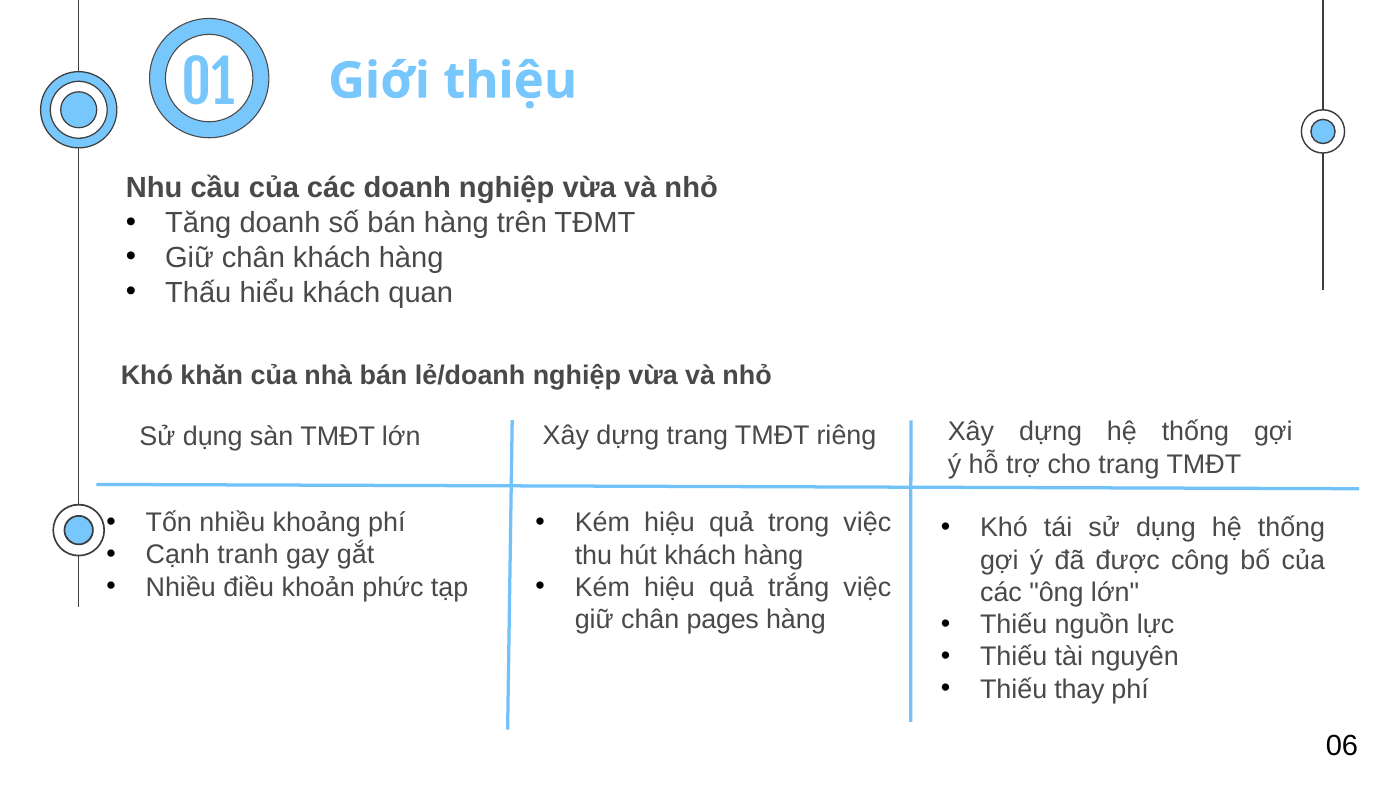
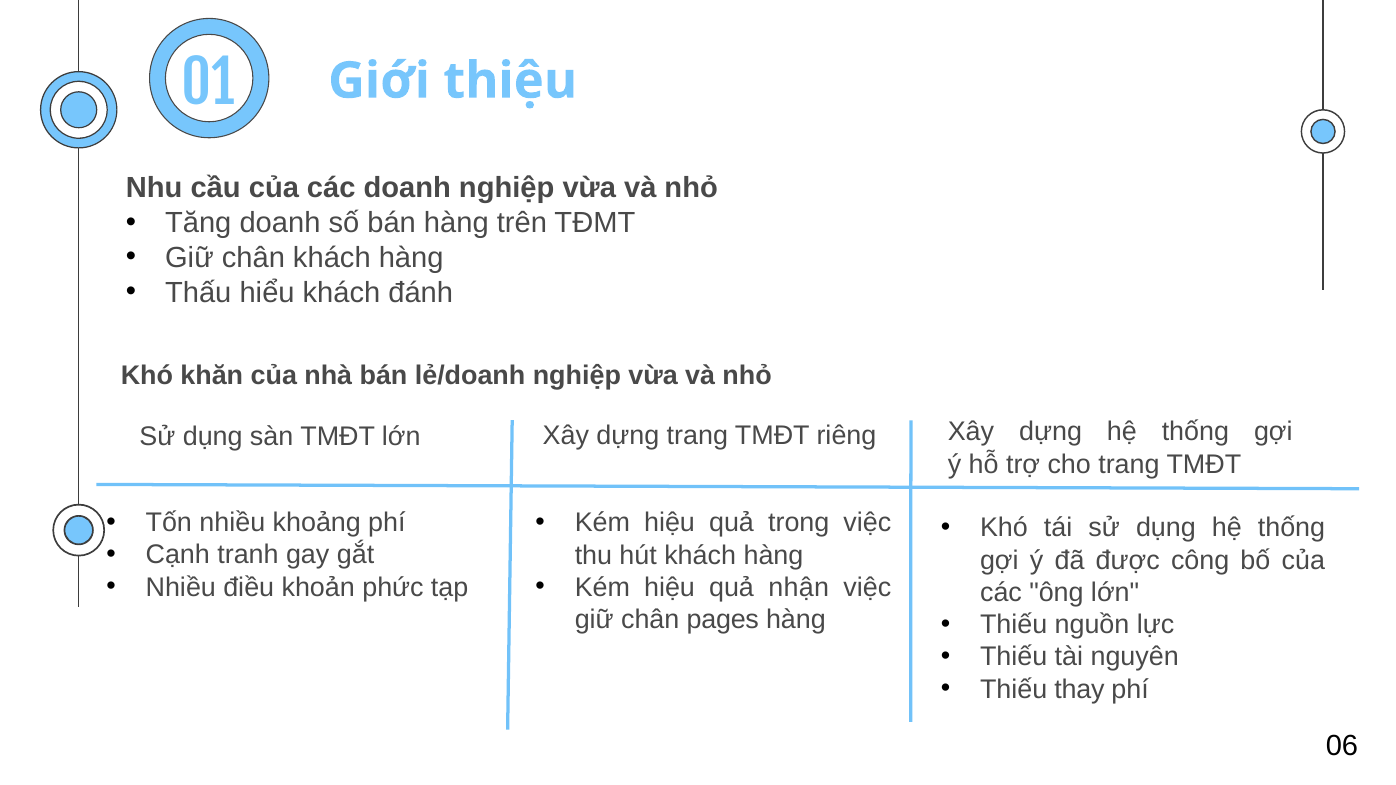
quan: quan -> đánh (421, 293)
trắng: trắng -> nhận (799, 588)
